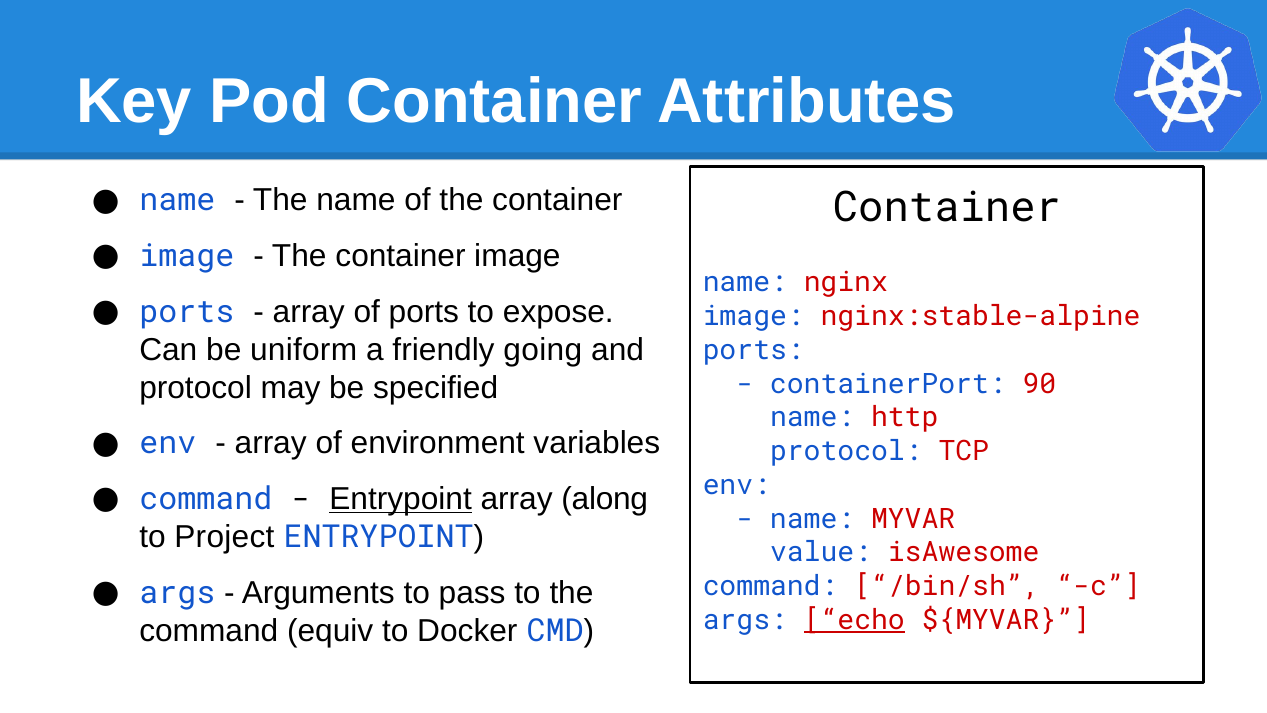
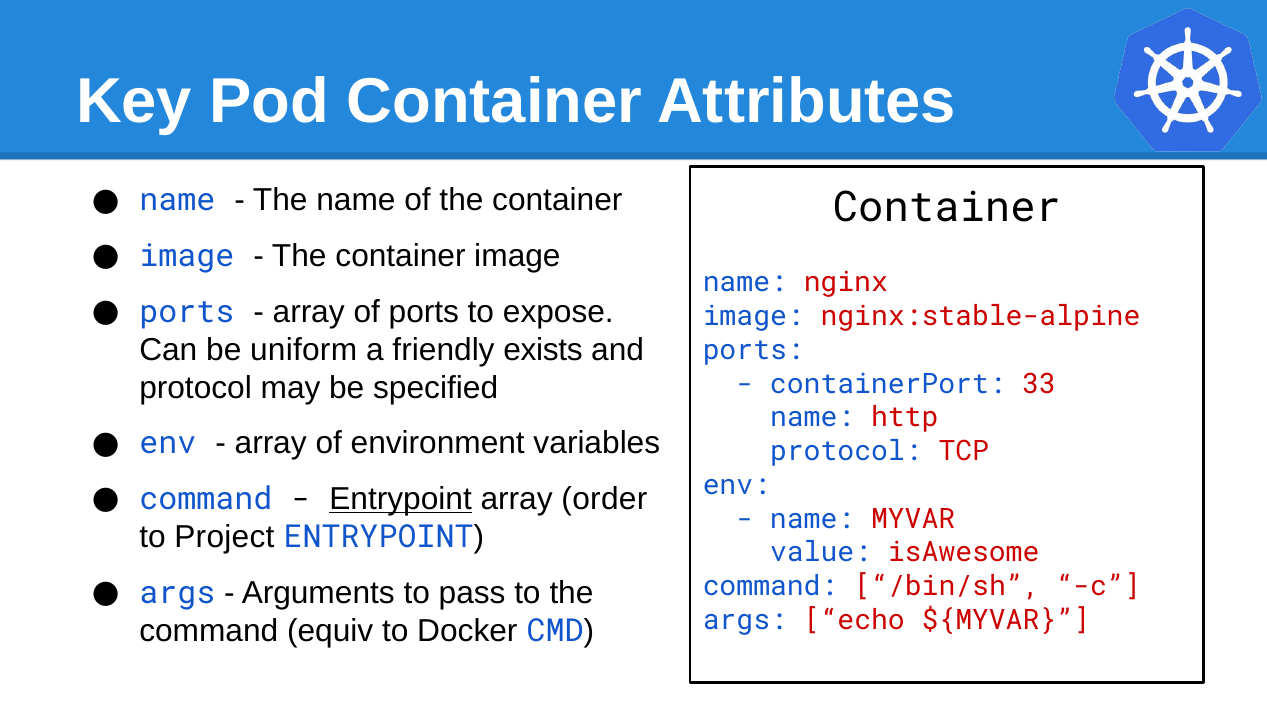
going: going -> exists (543, 349)
90: 90 -> 33 (1040, 384)
along: along -> order (604, 499)
echo underline: present -> none (854, 620)
